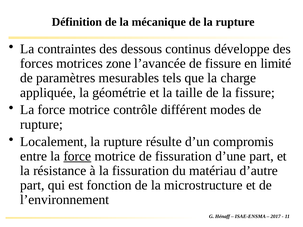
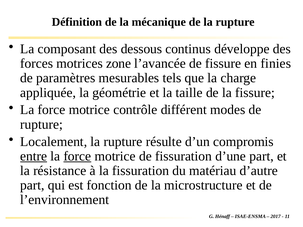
contraintes: contraintes -> composant (67, 49)
limité: limité -> finies (276, 64)
entre underline: none -> present (34, 156)
